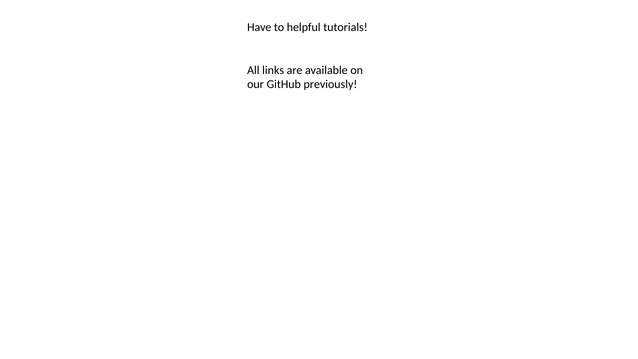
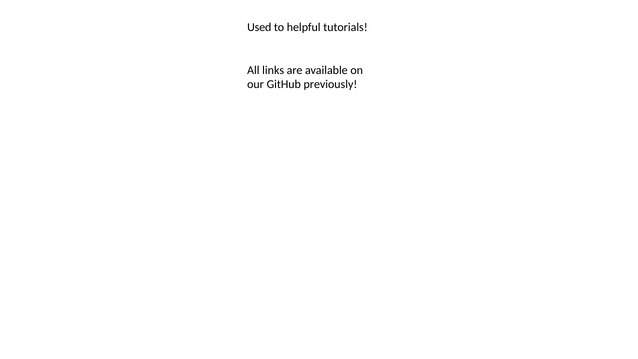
Have: Have -> Used (259, 27)
